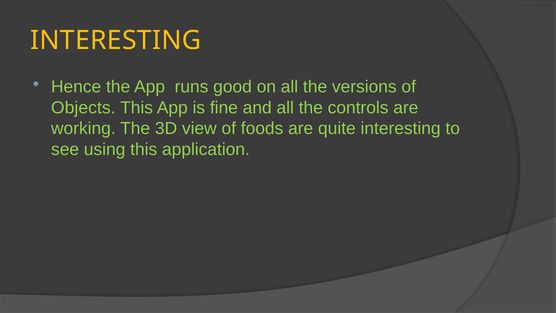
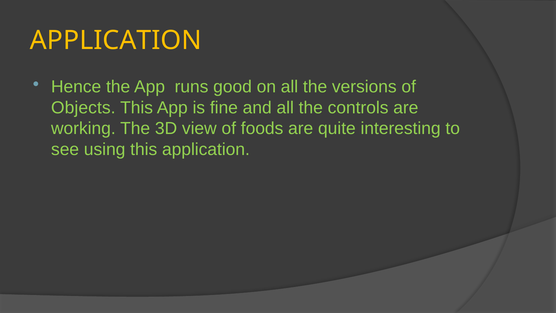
INTERESTING: INTERESTING -> APPLICATION (116, 40)
